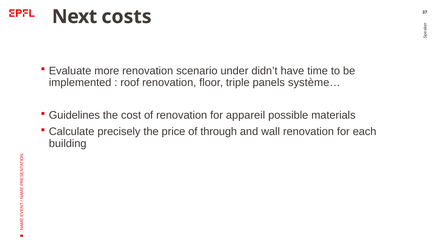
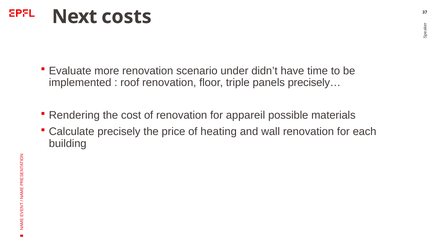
système…: système… -> precisely… (314, 82)
Guidelines: Guidelines -> Rendering (74, 115)
through: through -> heating (219, 132)
